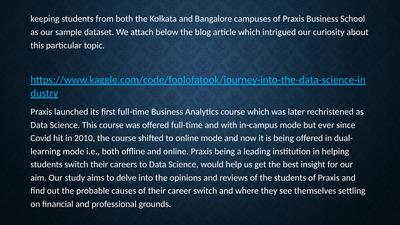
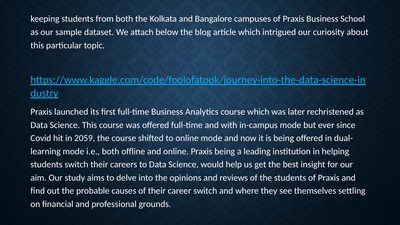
2010: 2010 -> 2059 (85, 138)
